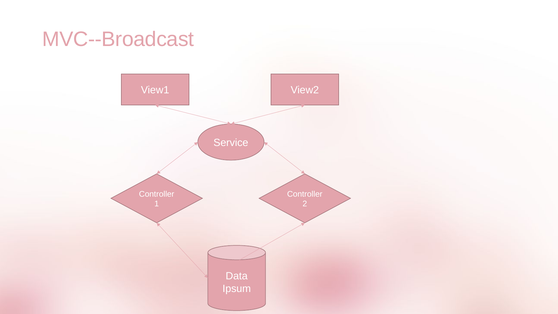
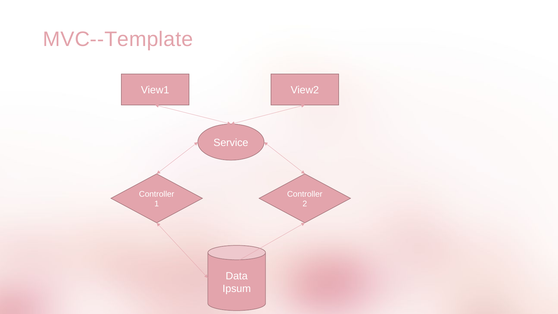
MVC--Broadcast: MVC--Broadcast -> MVC--Template (118, 39)
